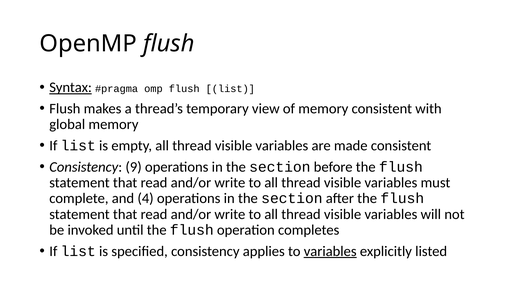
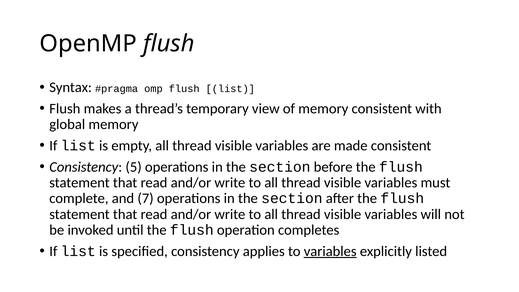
Syntax underline: present -> none (71, 87)
9: 9 -> 5 (134, 167)
4: 4 -> 7 (146, 198)
